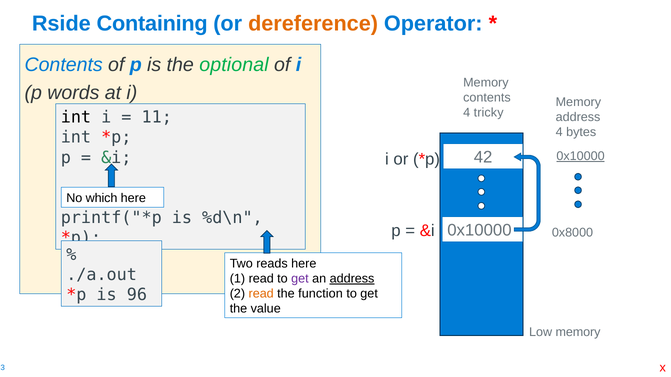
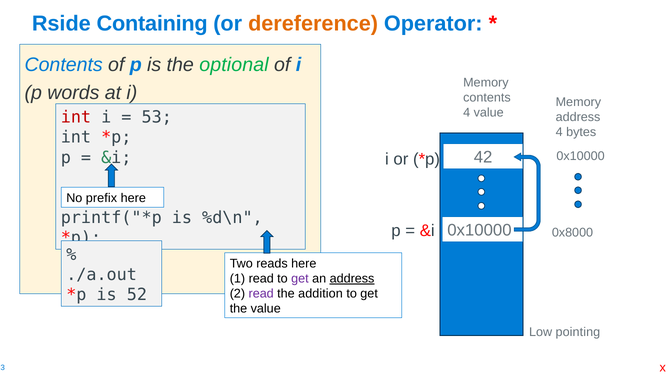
4 tricky: tricky -> value (489, 113)
int colour: black -> red (76, 117)
11: 11 -> 53 (157, 117)
0x10000 underline: present -> none (581, 156)
which: which -> prefix (101, 198)
96: 96 -> 52 (137, 295)
read colour: orange -> purple (261, 294)
function: function -> addition (321, 294)
Low memory: memory -> pointing (578, 332)
